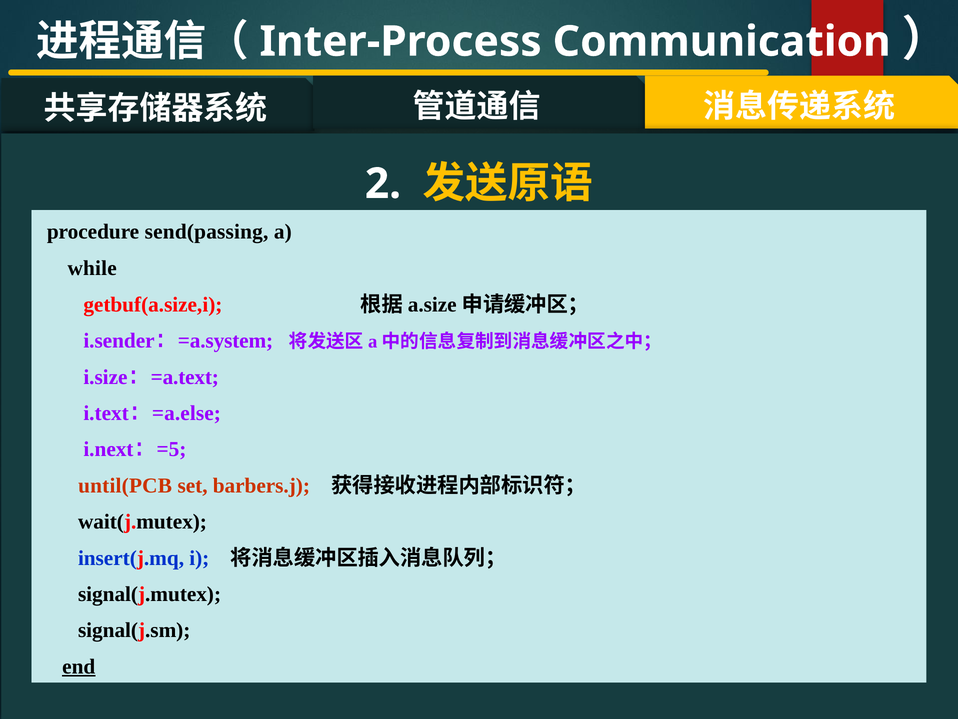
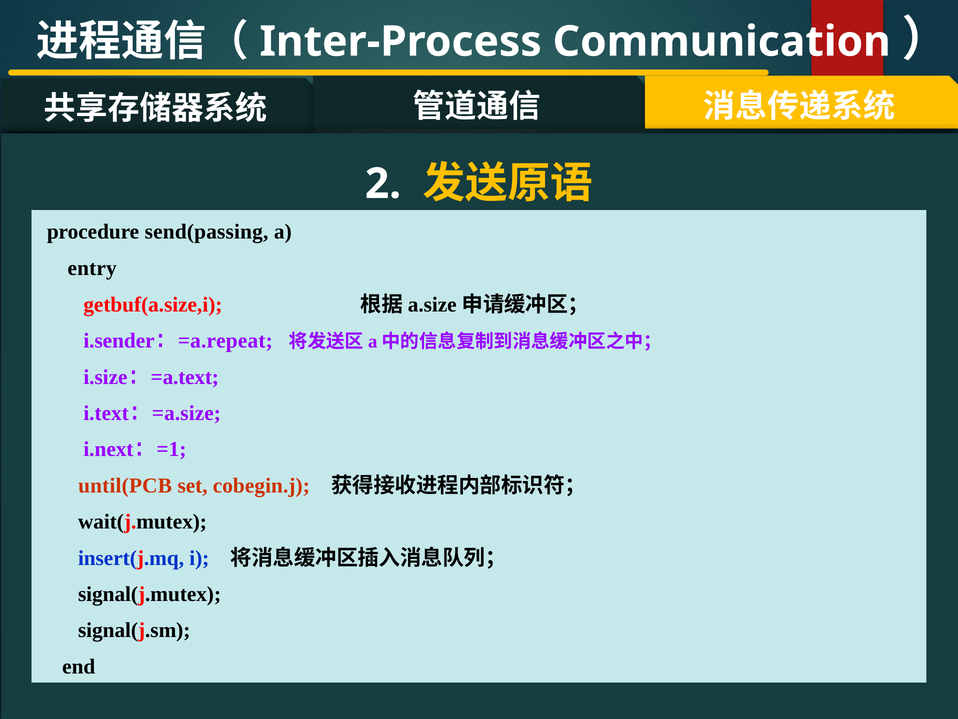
while: while -> entry (92, 268)
=a.system: =a.system -> =a.repeat (225, 341)
=a.else: =a.else -> =a.size (186, 413)
=5: =5 -> =1 (172, 449)
barbers.j: barbers.j -> cobegin.j (261, 485)
end underline: present -> none (79, 666)
